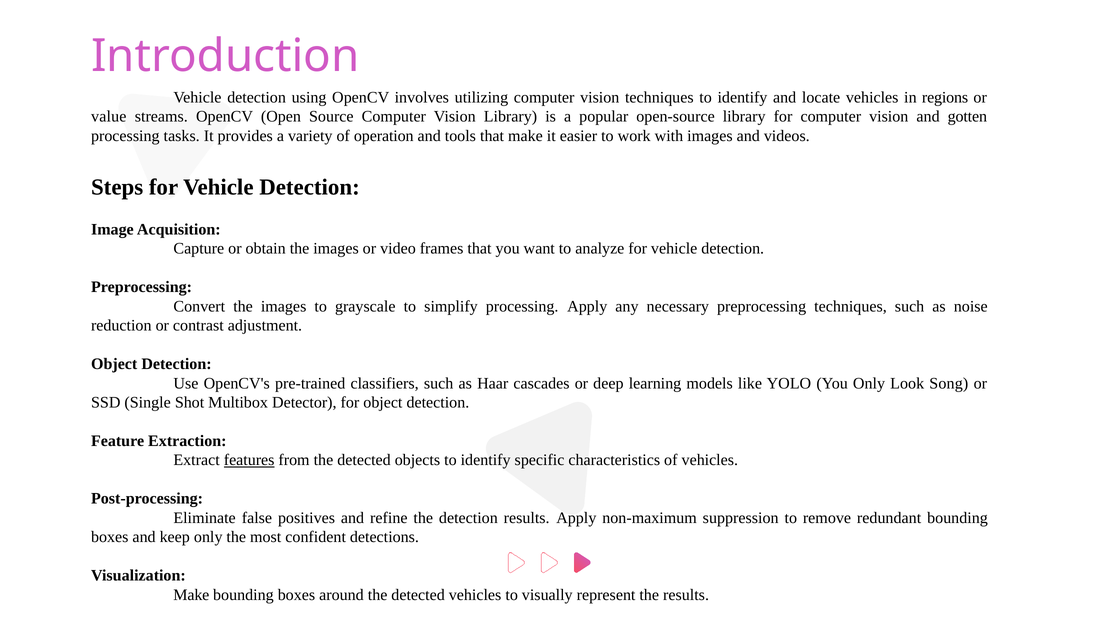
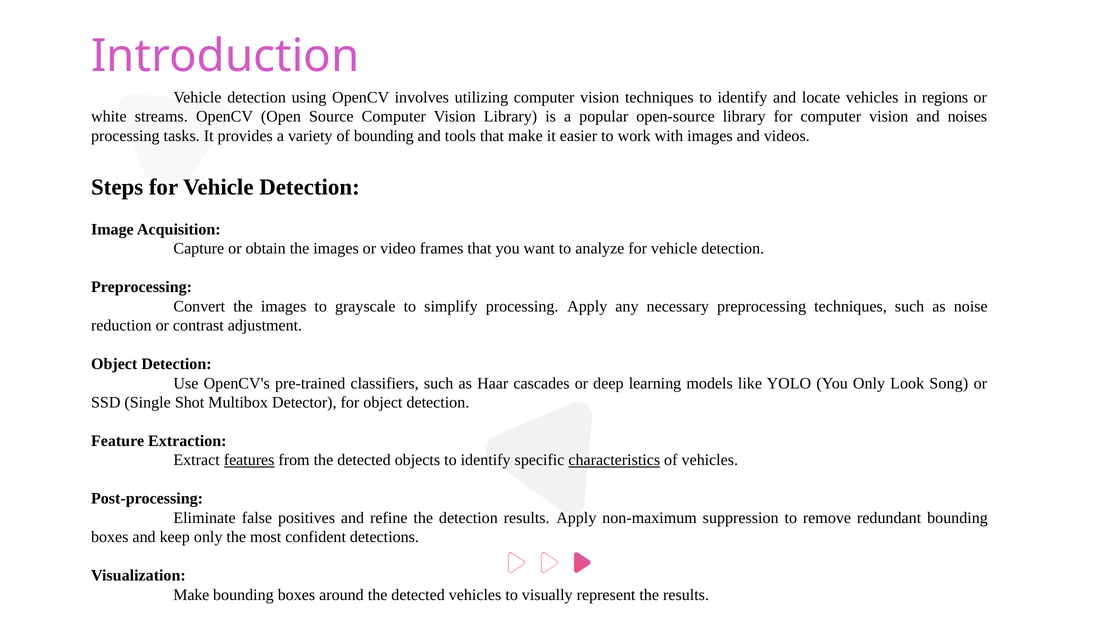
value: value -> white (109, 117)
gotten: gotten -> noises (967, 117)
of operation: operation -> bounding (384, 136)
characteristics underline: none -> present (614, 460)
